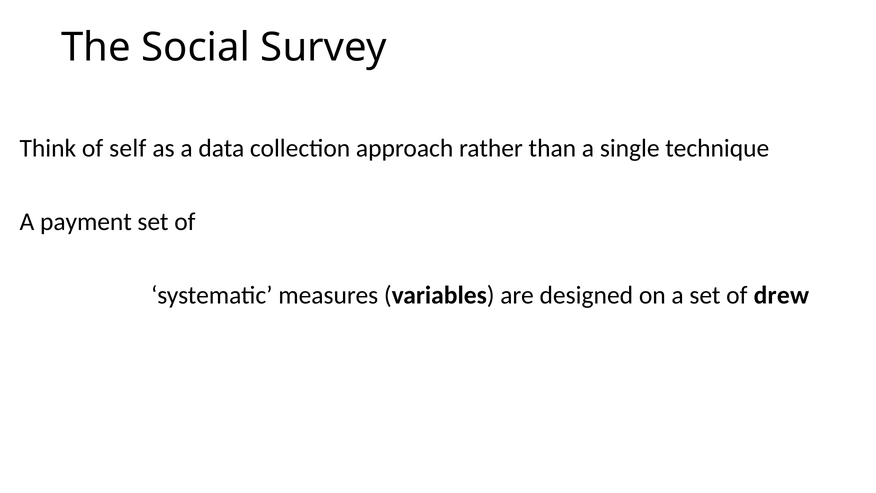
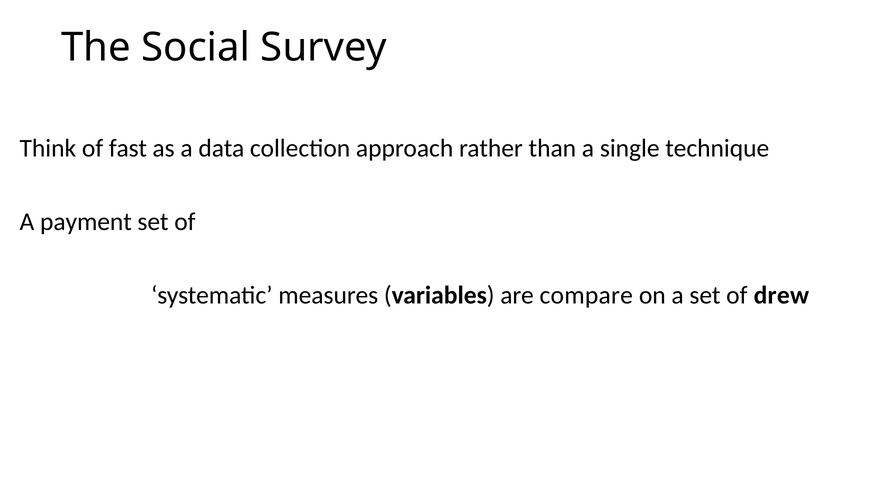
self: self -> fast (128, 148)
designed: designed -> compare (586, 295)
